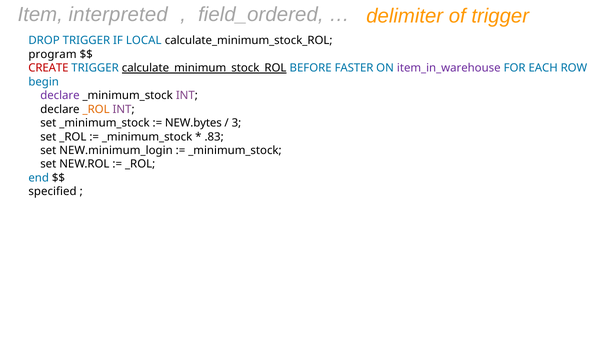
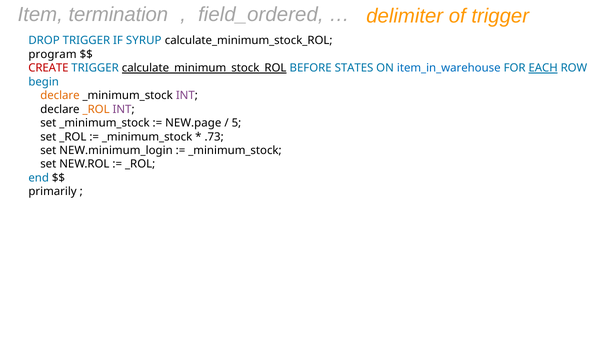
interpreted: interpreted -> termination (118, 15)
LOCAL: LOCAL -> SYRUP (144, 41)
FASTER: FASTER -> STATES (354, 68)
item_in_warehouse colour: purple -> blue (449, 68)
EACH underline: none -> present (543, 68)
declare colour: purple -> orange (60, 96)
NEW.bytes: NEW.bytes -> NEW.page (193, 123)
3: 3 -> 5 (236, 123)
.83: .83 -> .73 (214, 137)
specified: specified -> primarily (53, 192)
